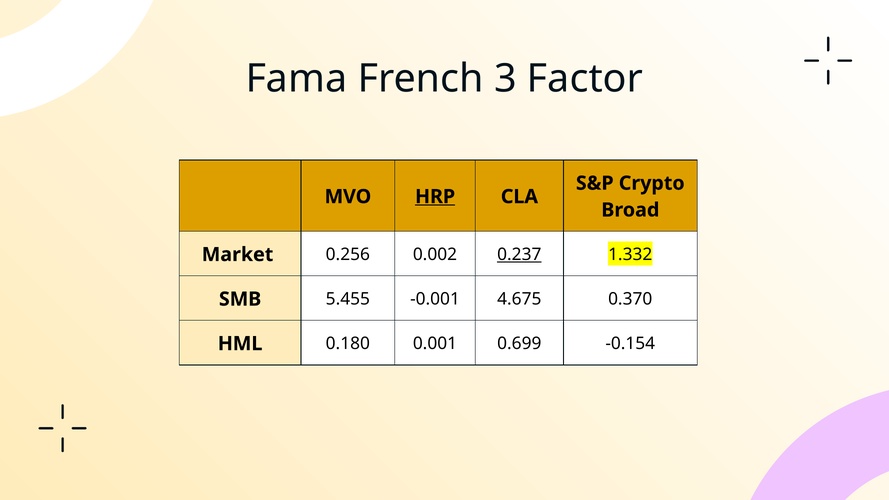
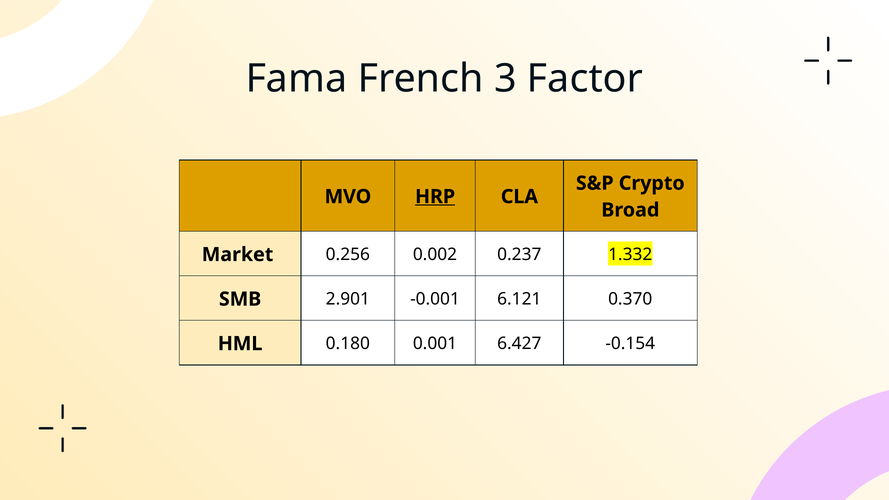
0.237 underline: present -> none (519, 255)
5.455: 5.455 -> 2.901 (348, 299)
4.675: 4.675 -> 6.121 (519, 299)
0.699: 0.699 -> 6.427 (519, 344)
